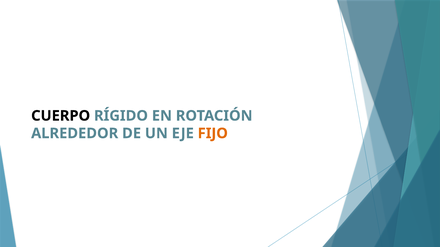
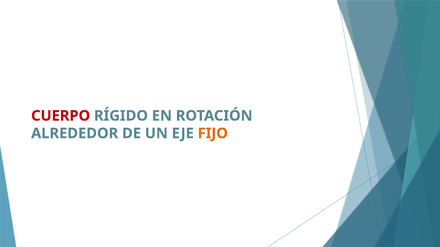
CUERPO colour: black -> red (61, 116)
